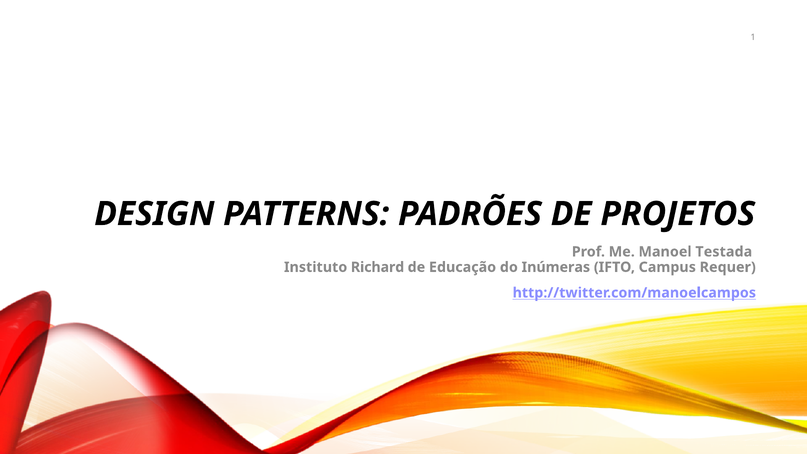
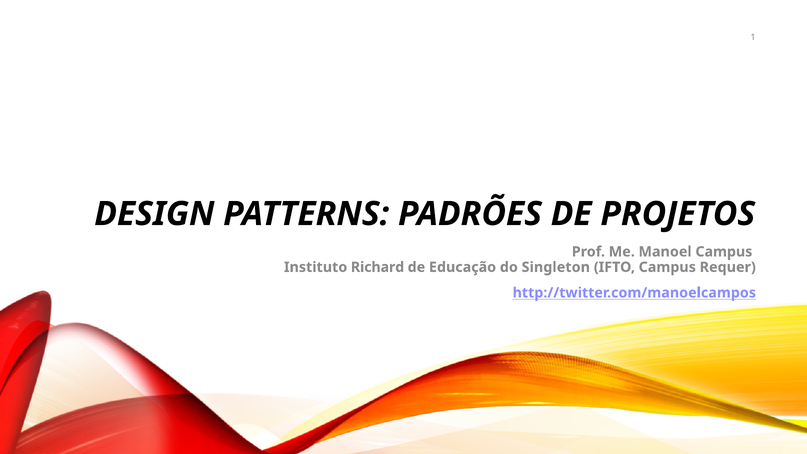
Manoel Testada: Testada -> Campus (724, 252)
Inúmeras: Inúmeras -> Singleton (556, 267)
